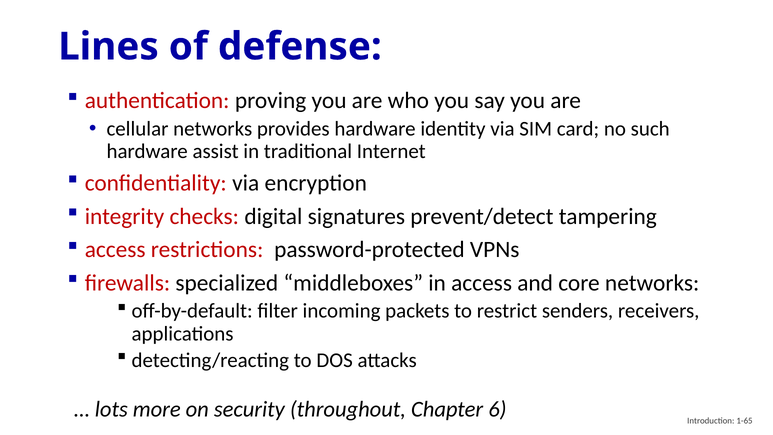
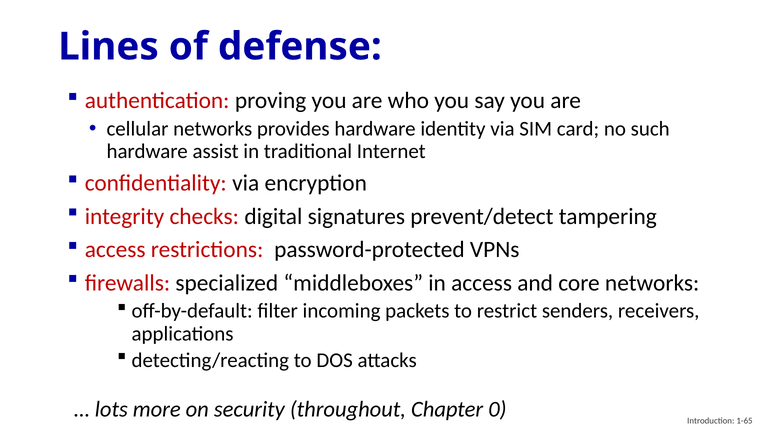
6: 6 -> 0 (497, 409)
